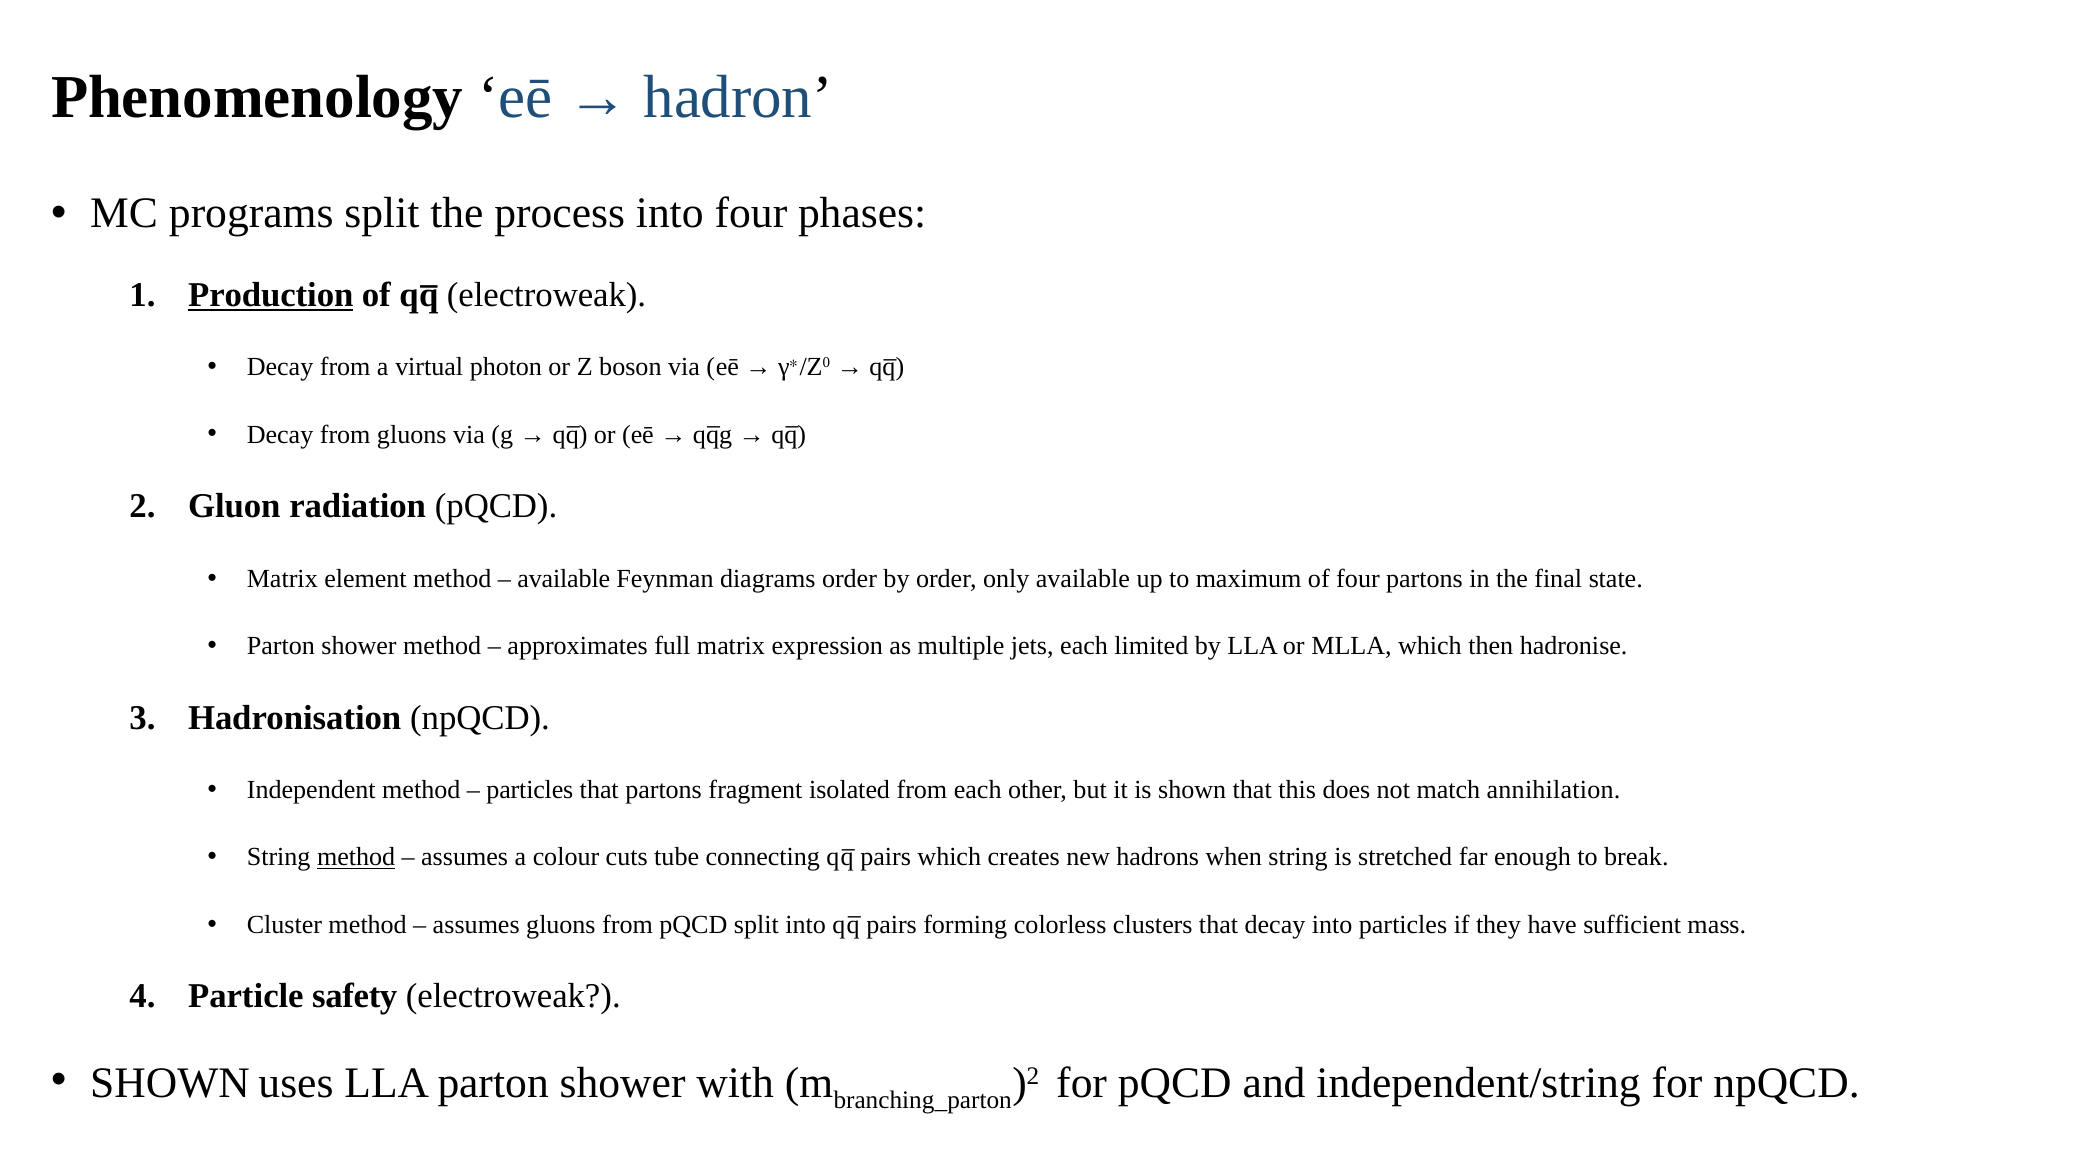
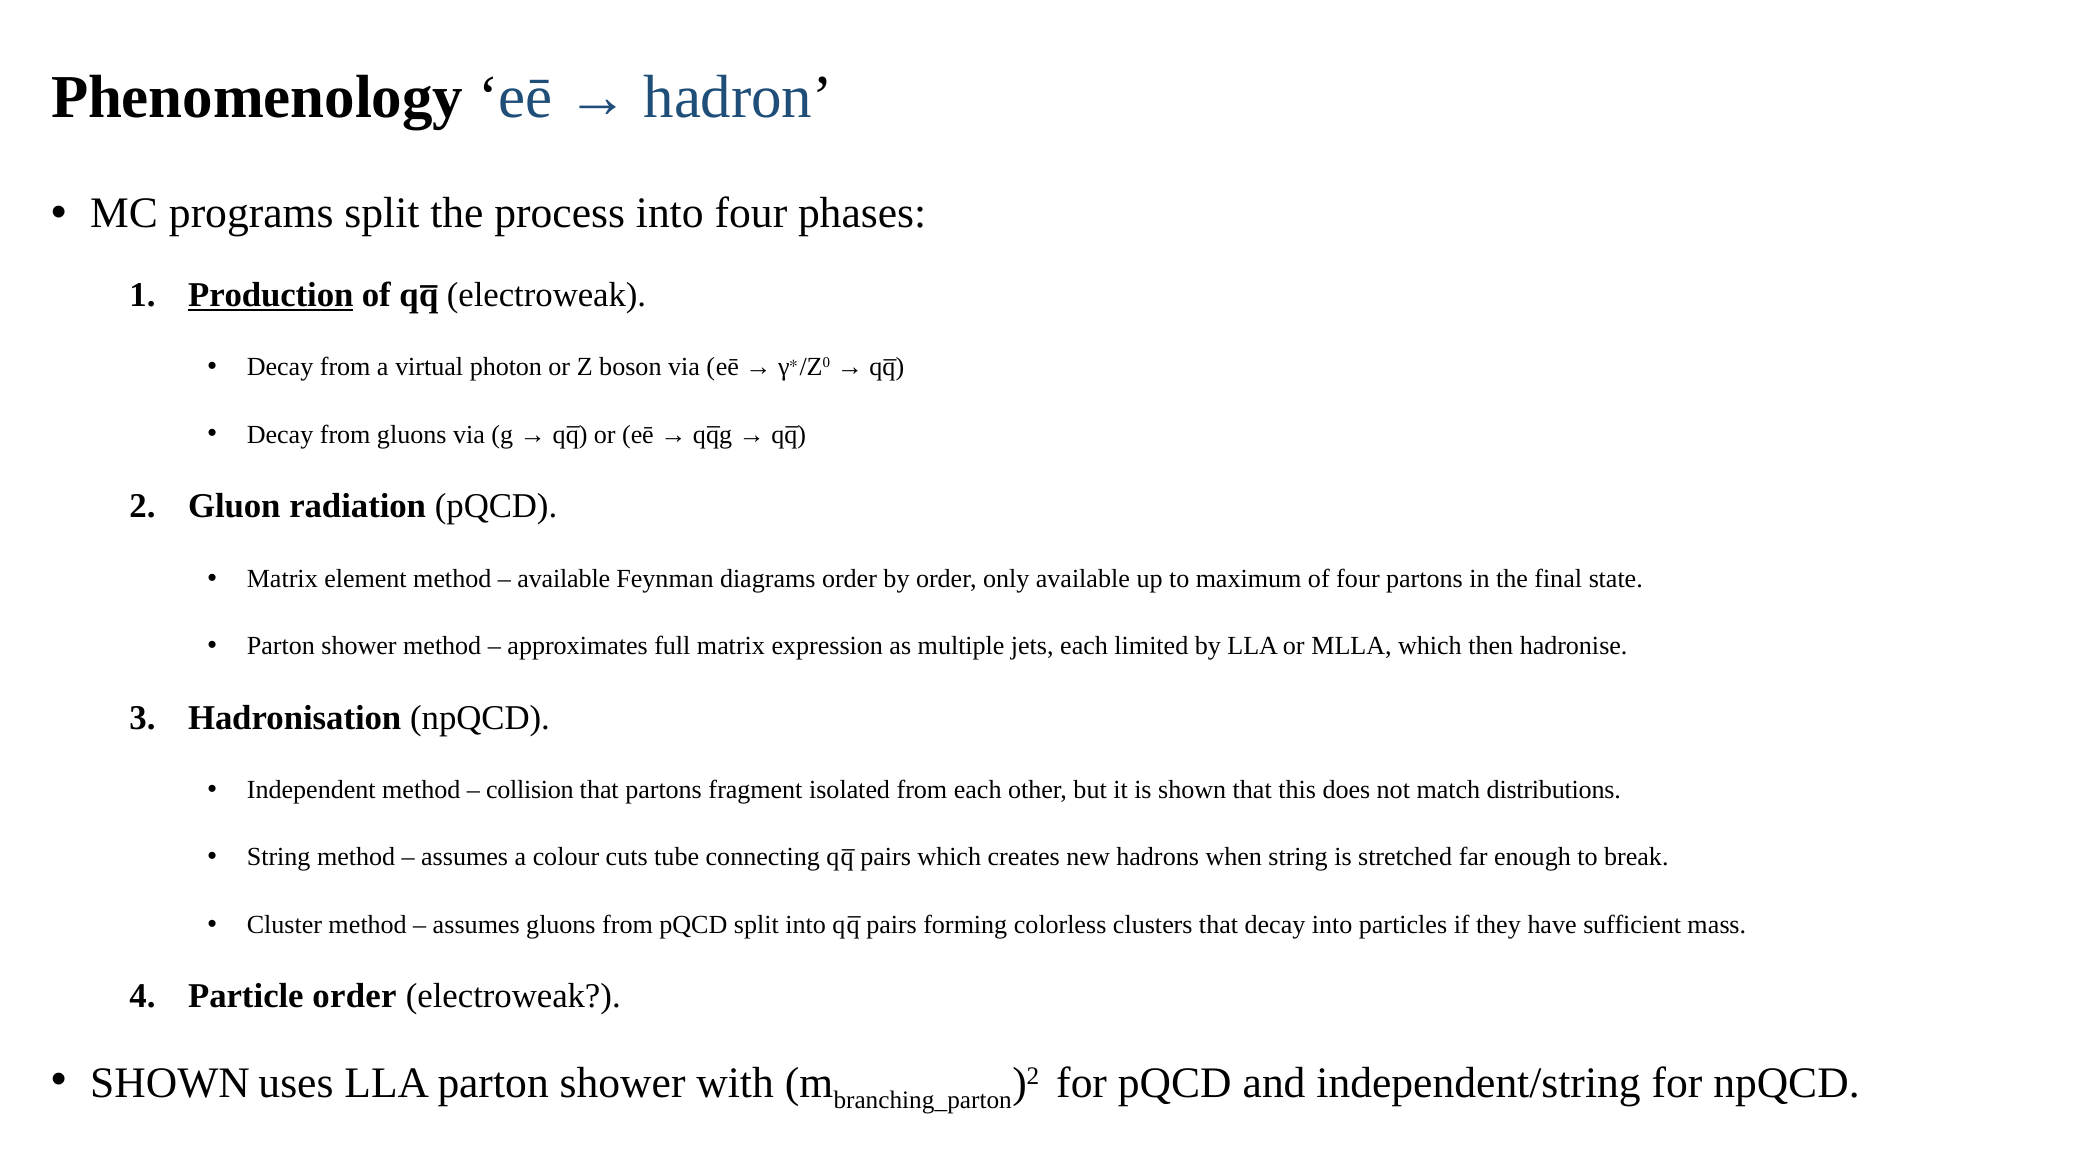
particles: particles -> collision (530, 790)
annihilation: annihilation -> distributions (1554, 790)
method underline: present -> none (356, 857)
Particle safety: safety -> order (354, 997)
